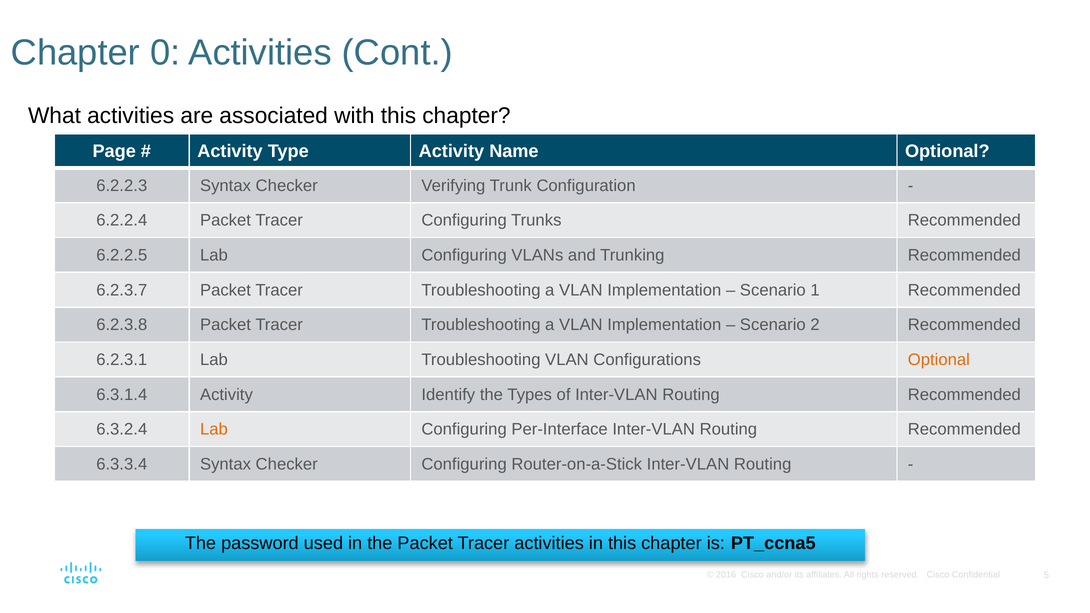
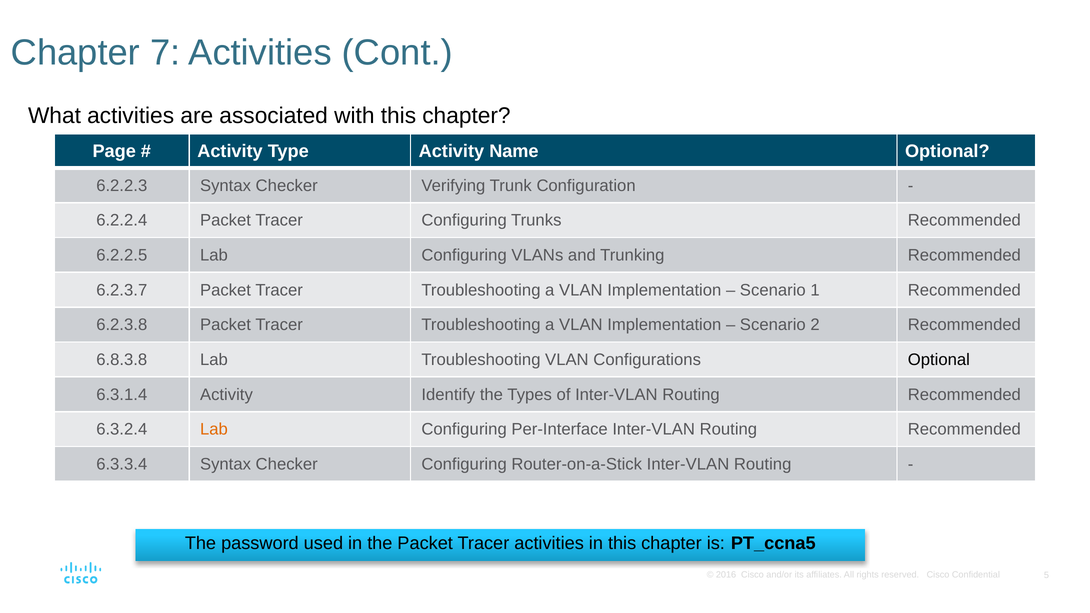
0: 0 -> 7 (165, 53)
6.2.3.1: 6.2.3.1 -> 6.8.3.8 (122, 360)
Optional colour: orange -> black (939, 360)
